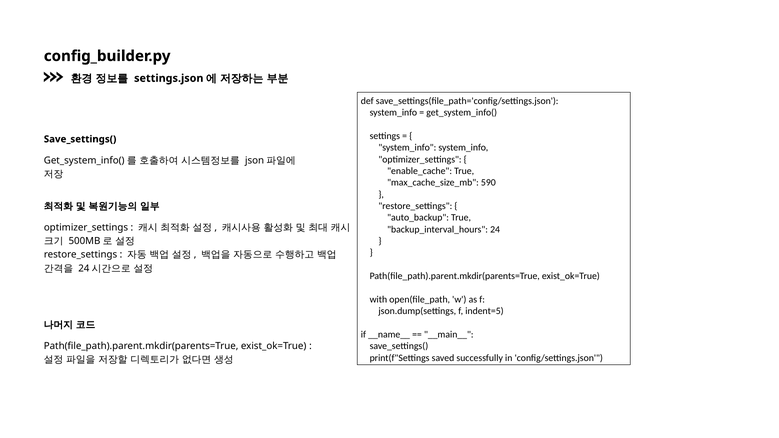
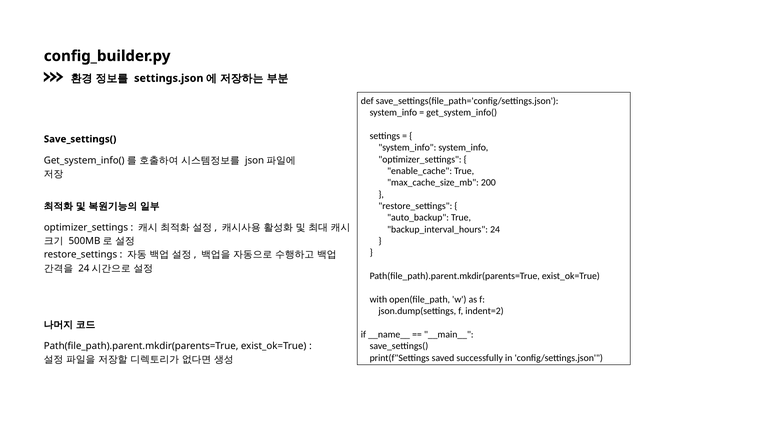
590: 590 -> 200 (488, 183)
indent=5: indent=5 -> indent=2 (485, 311)
